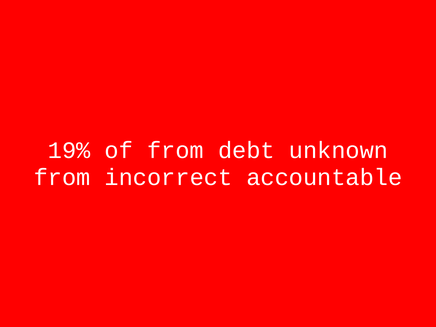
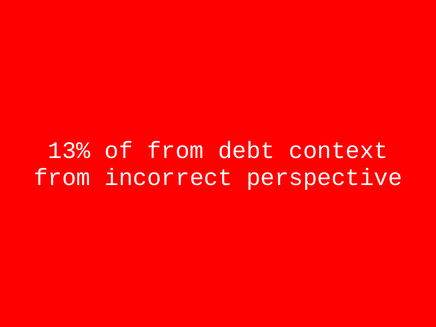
19%: 19% -> 13% (69, 150)
unknown: unknown -> context (338, 150)
accountable: accountable -> perspective (324, 177)
